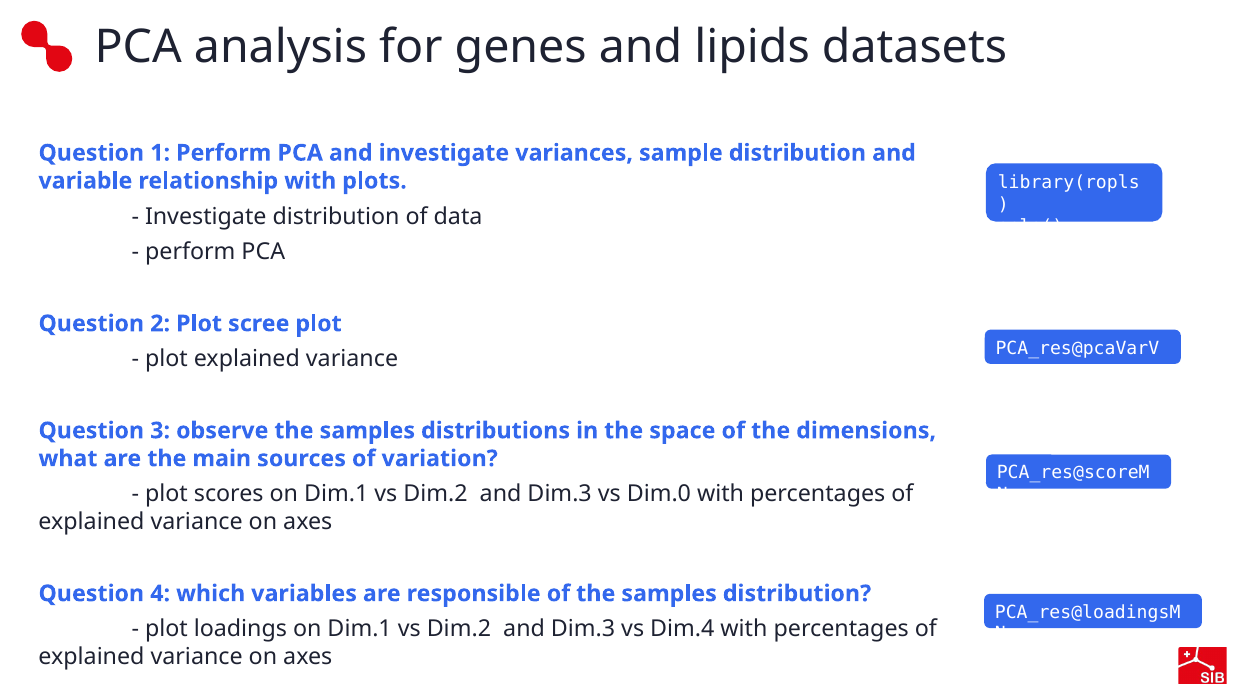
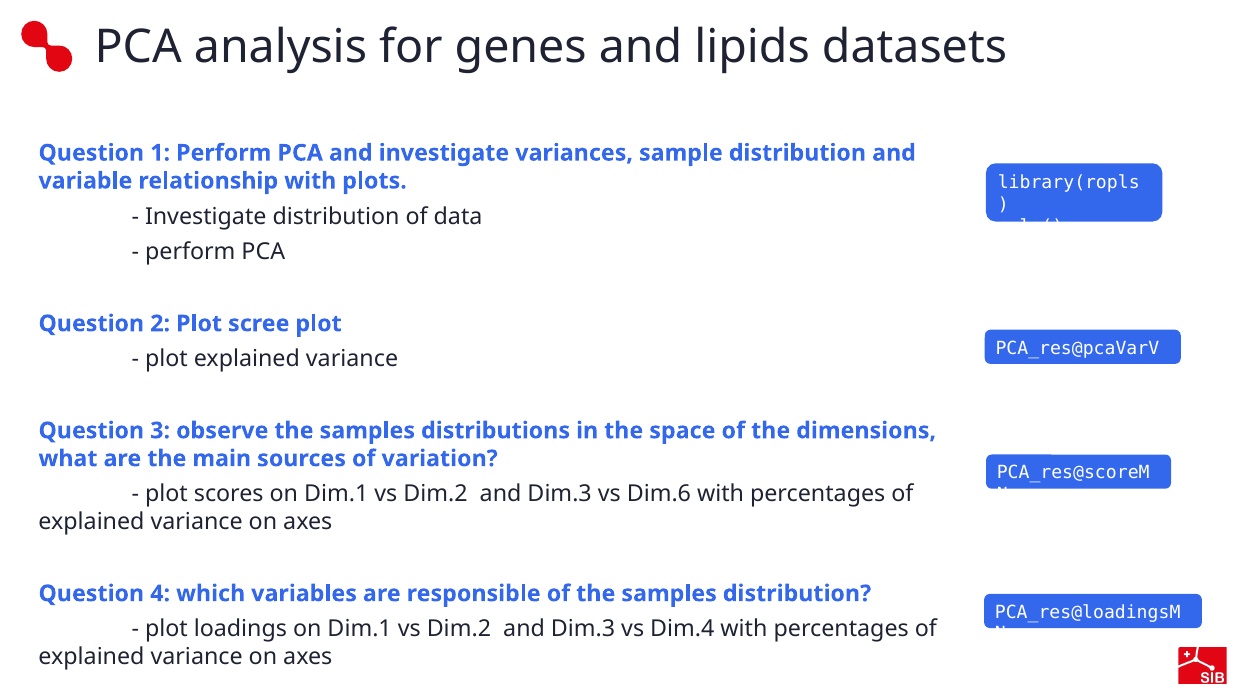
Dim.0: Dim.0 -> Dim.6 (659, 494)
